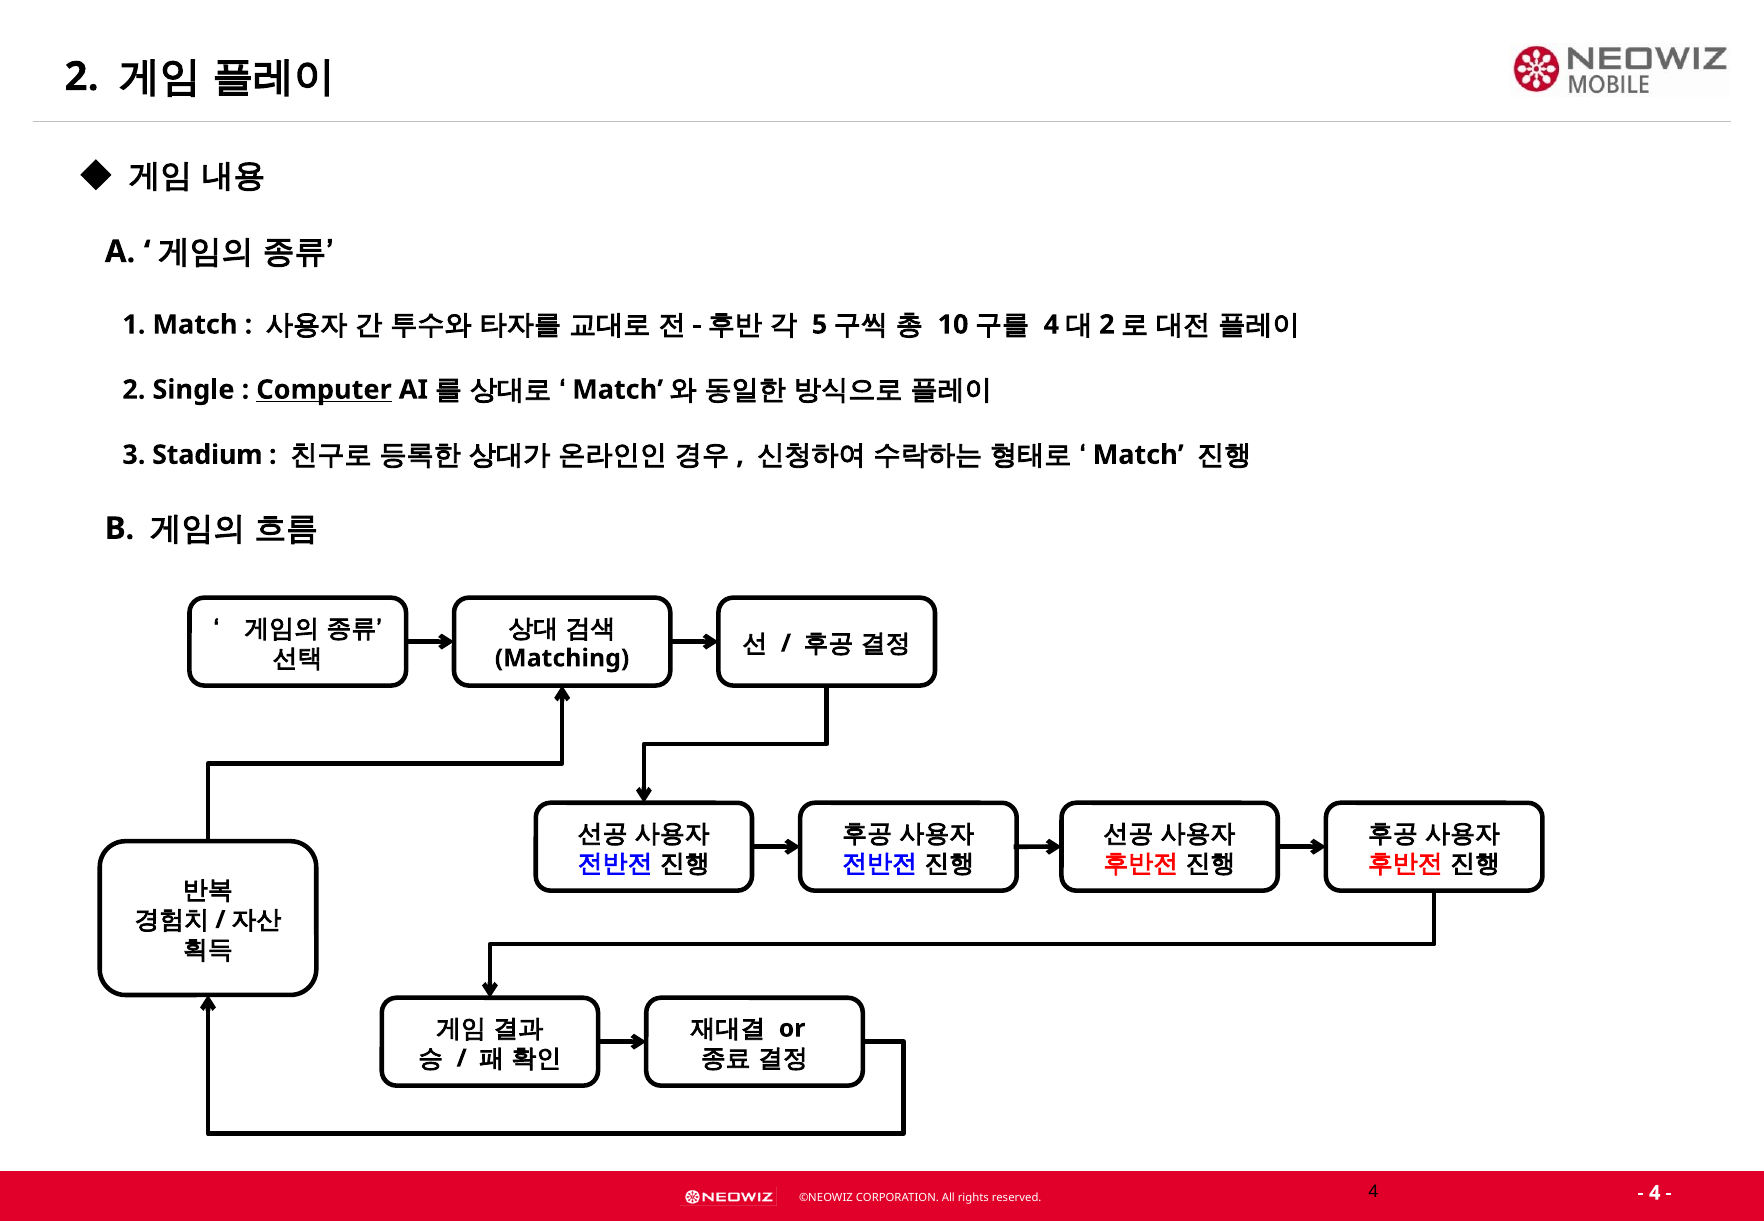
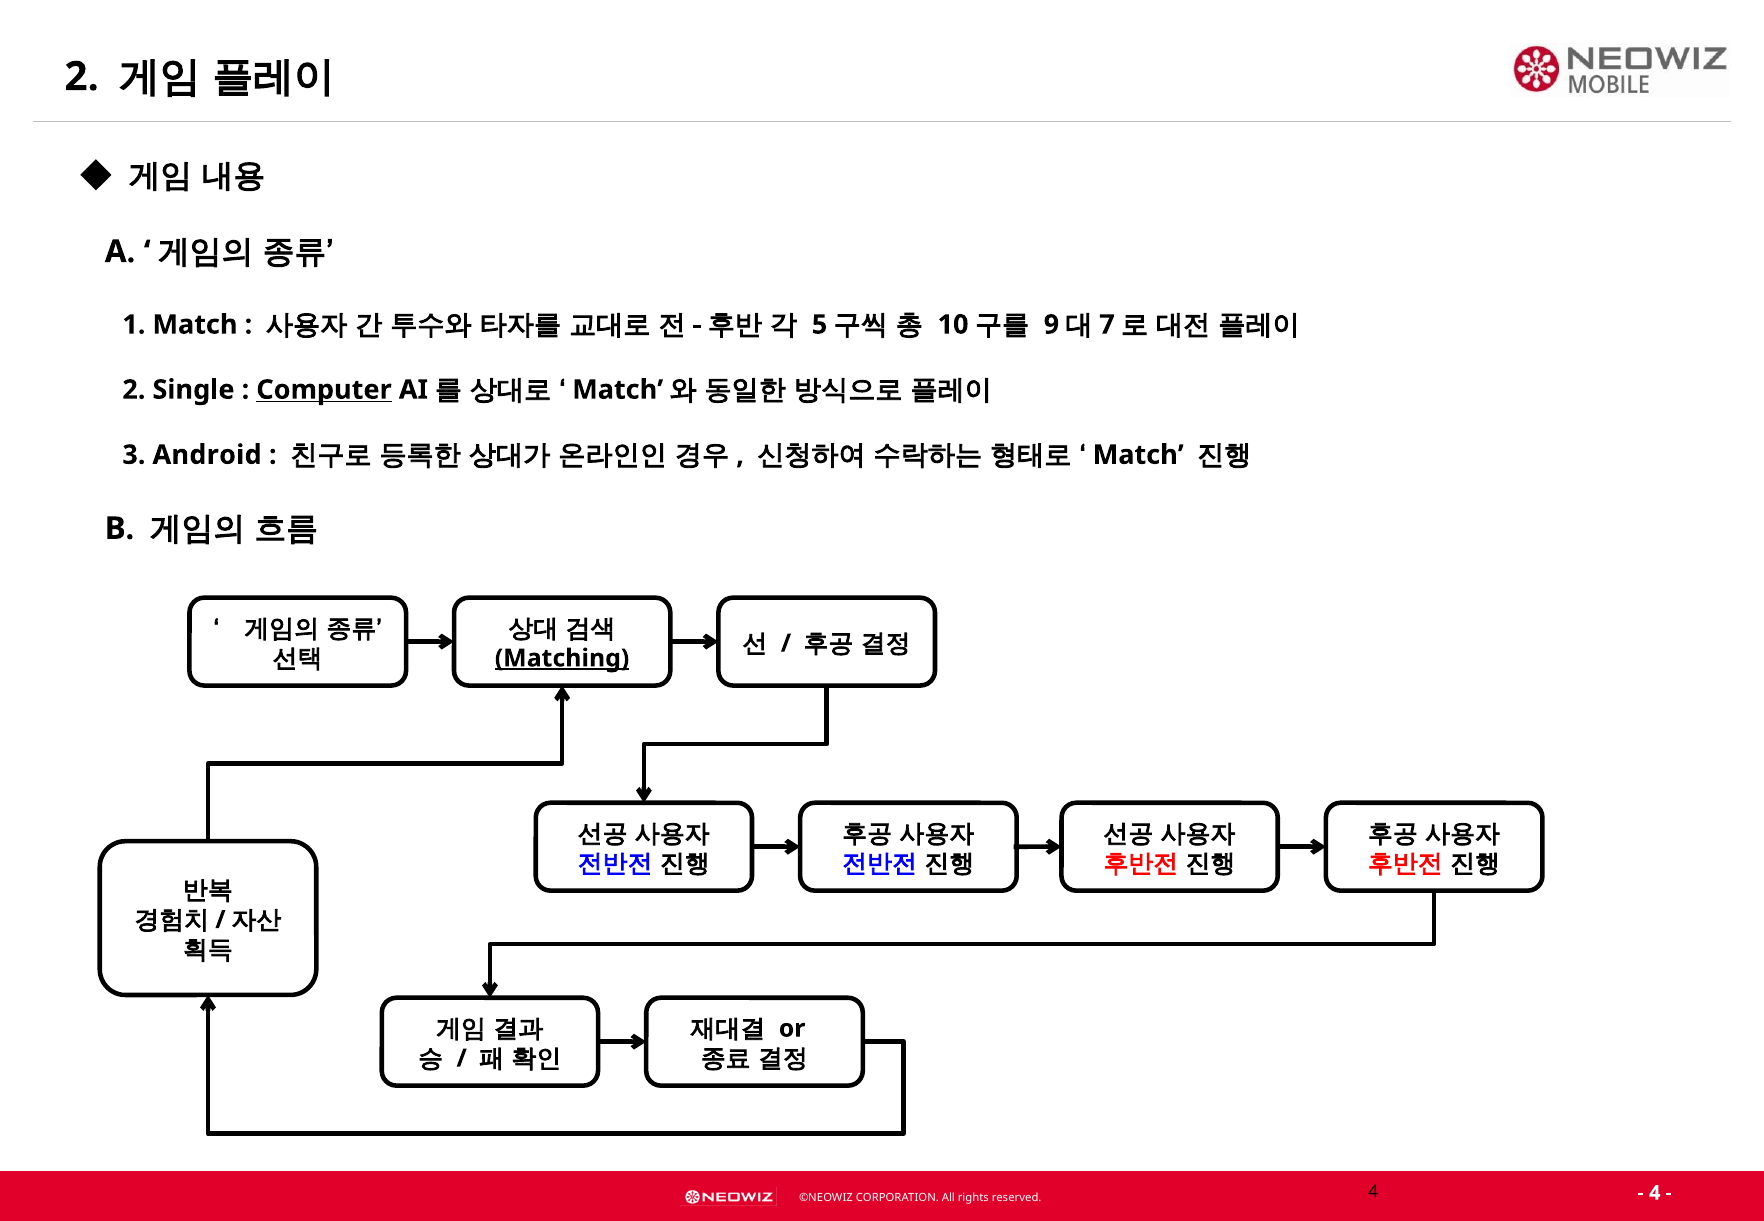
4: 4 -> 9 (1051, 325)
2: 2 -> 7 (1107, 325)
Stadium: Stadium -> Android (207, 455)
Matching underline: none -> present (562, 658)
